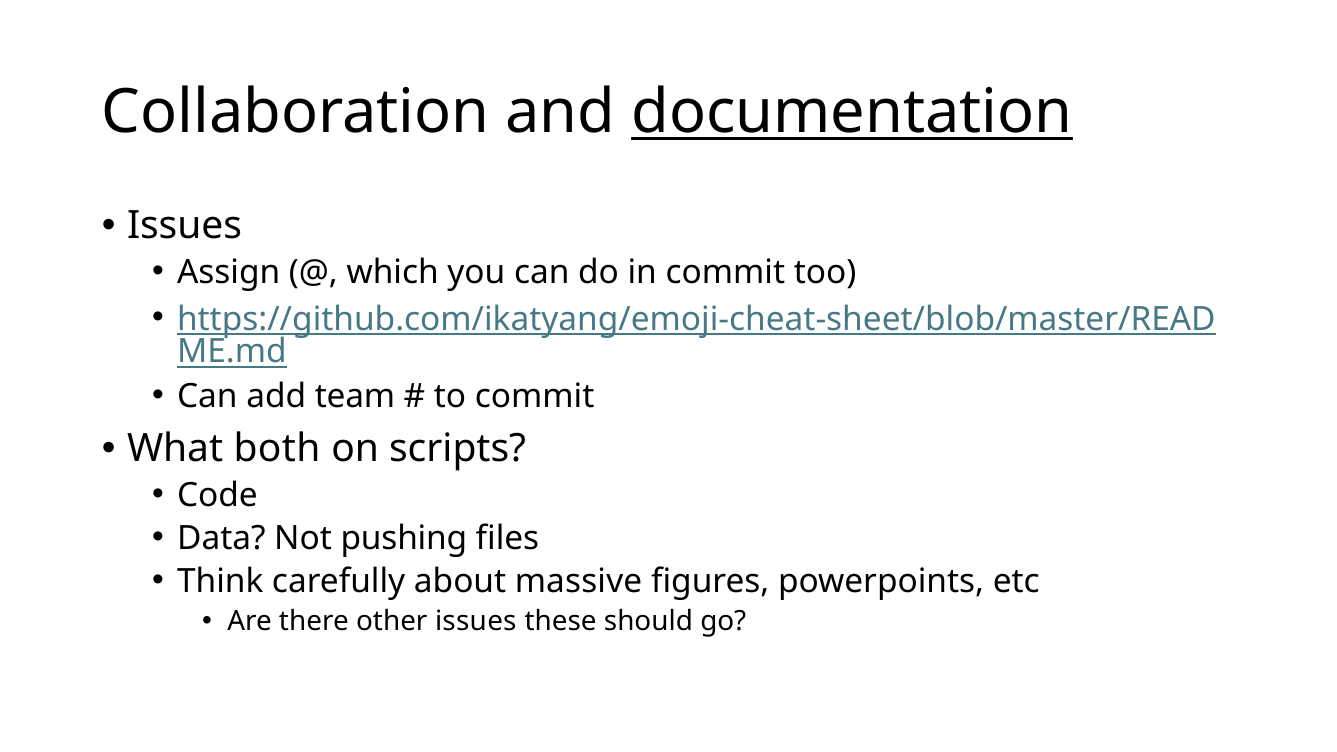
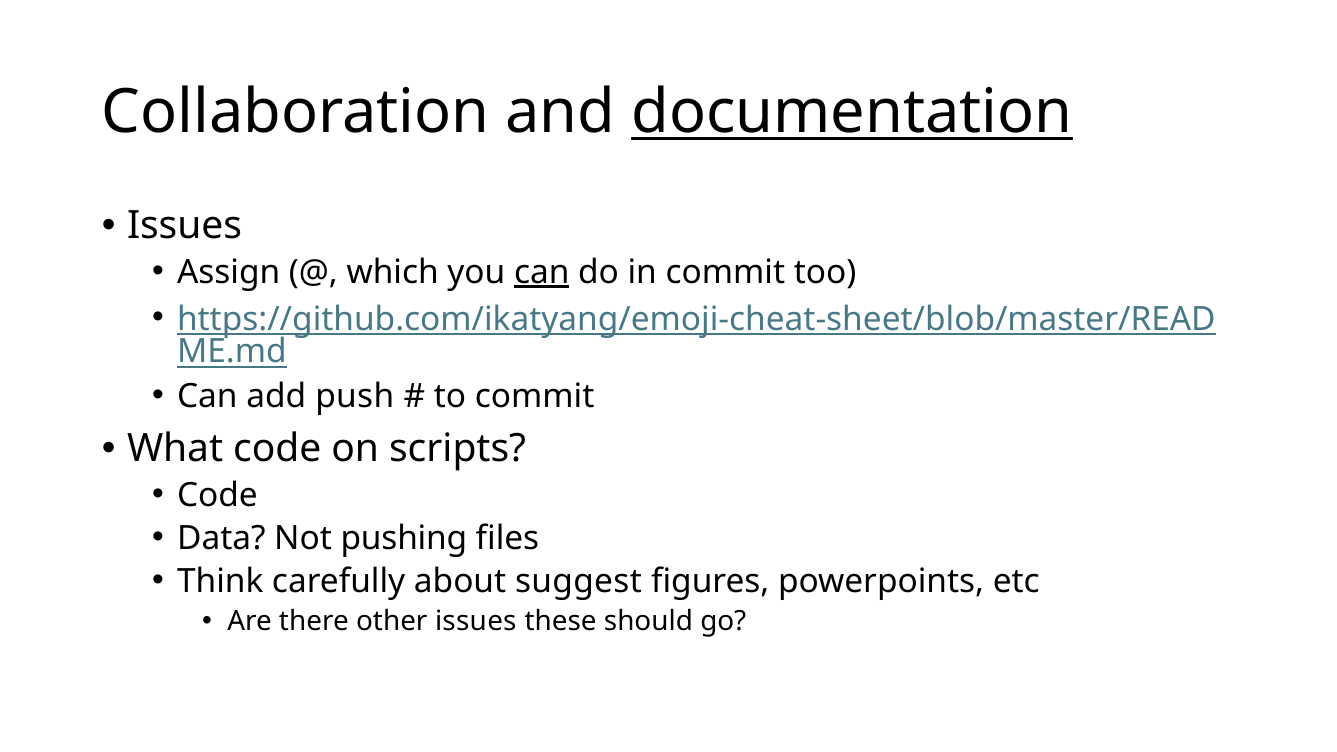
can underline: none -> present (542, 272)
team: team -> push (355, 396)
What both: both -> code (277, 449)
massive: massive -> suggest (578, 581)
